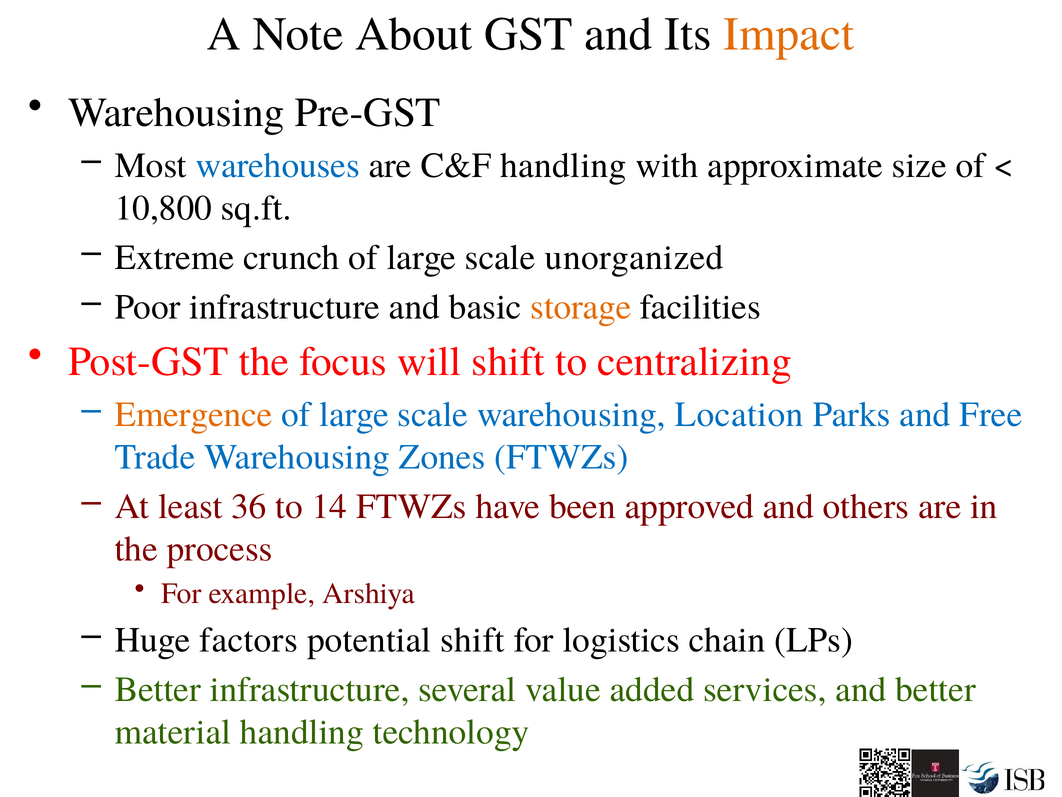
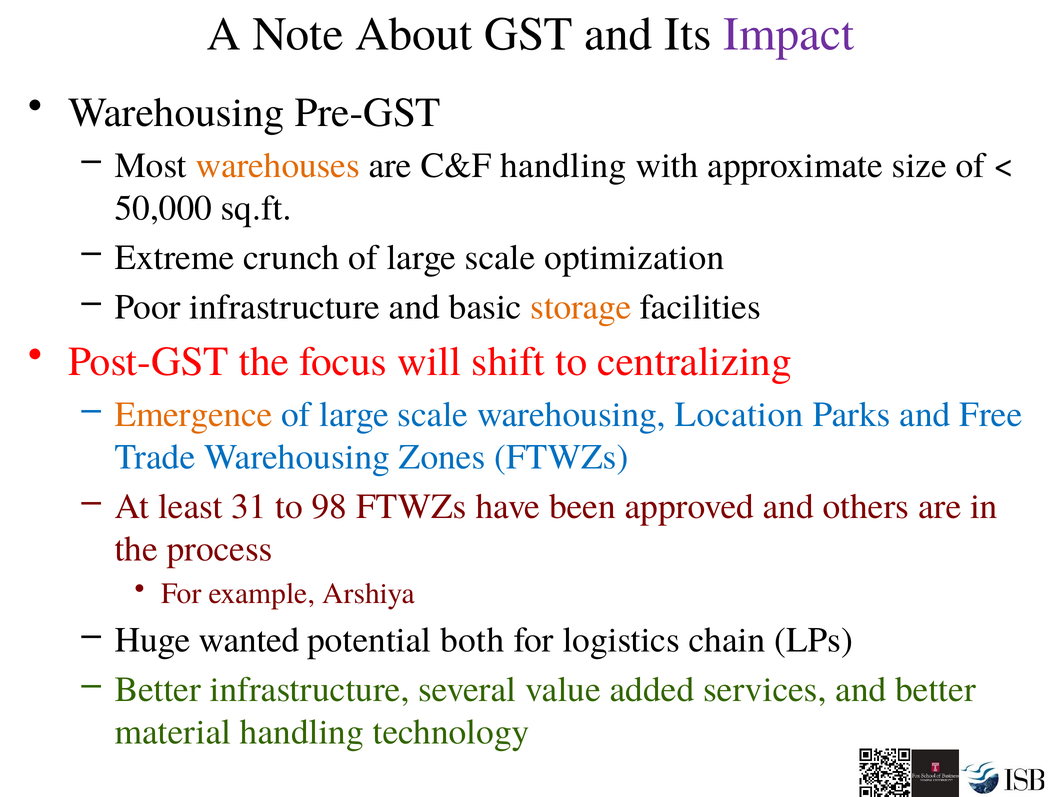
Impact colour: orange -> purple (789, 34)
warehouses colour: blue -> orange (278, 165)
10,800: 10,800 -> 50,000 (163, 208)
unorganized: unorganized -> optimization (634, 257)
36: 36 -> 31 (249, 506)
14: 14 -> 98 (329, 506)
factors: factors -> wanted (249, 640)
potential shift: shift -> both (472, 640)
